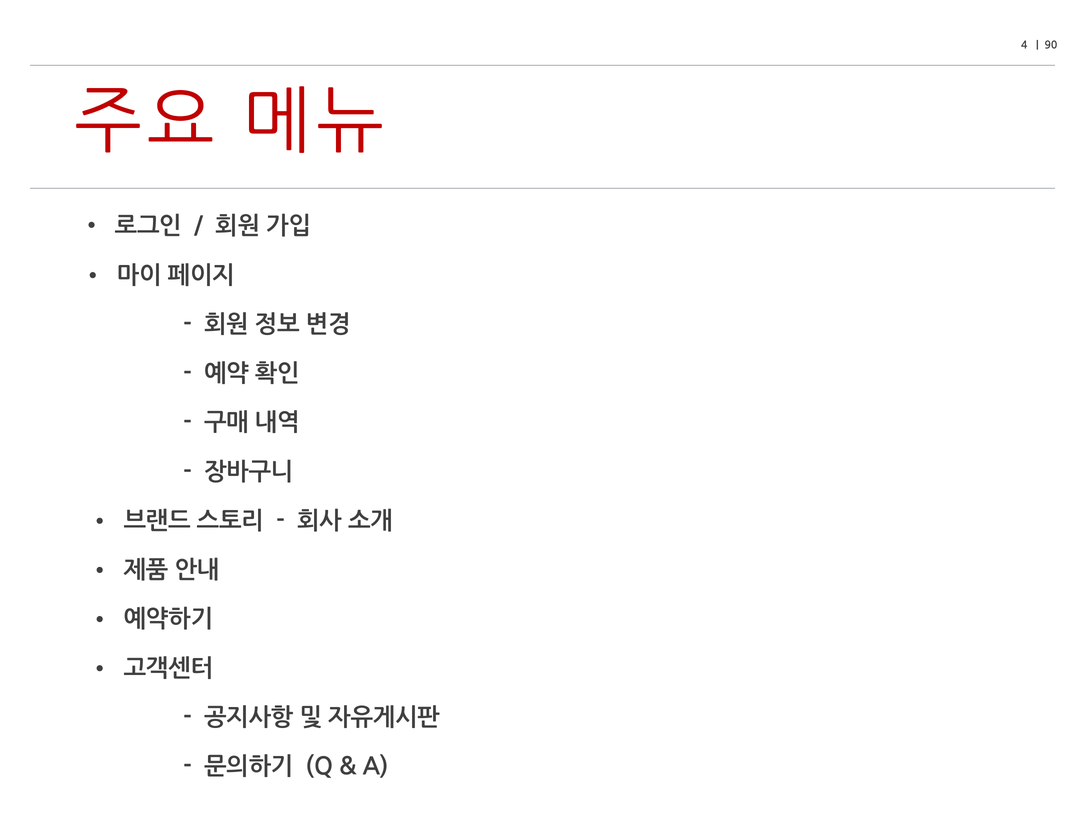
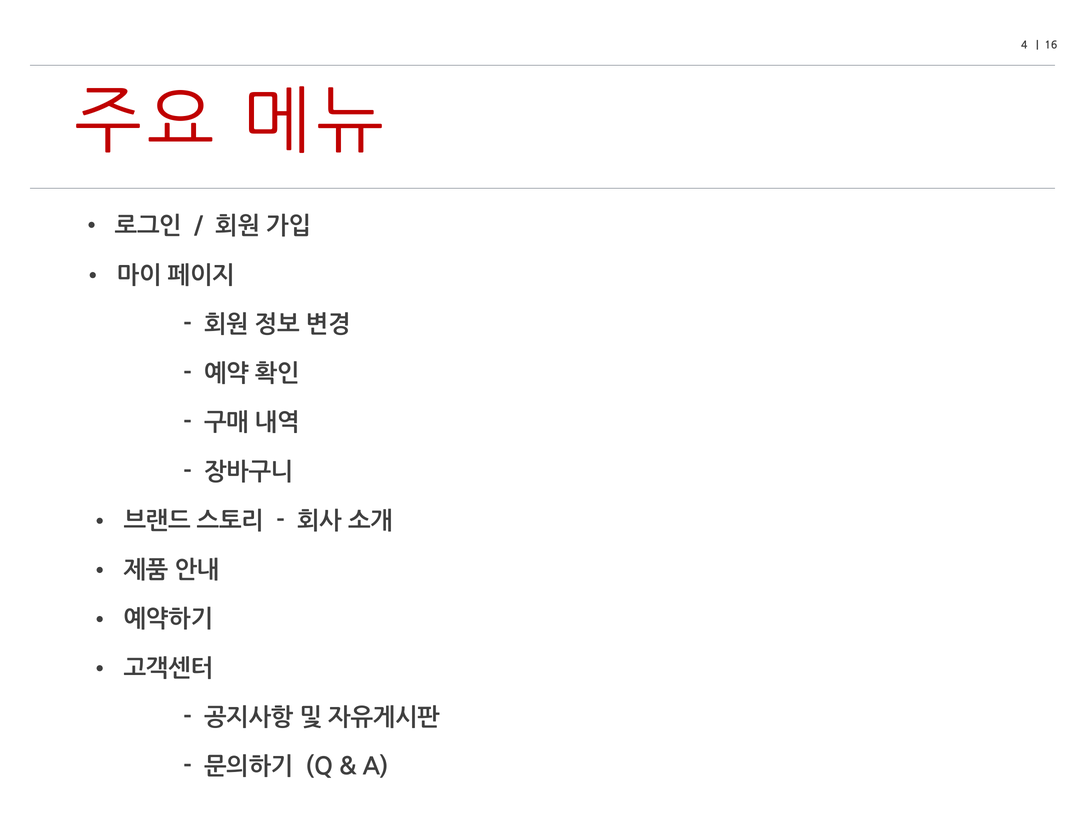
90: 90 -> 16 (1051, 45)
